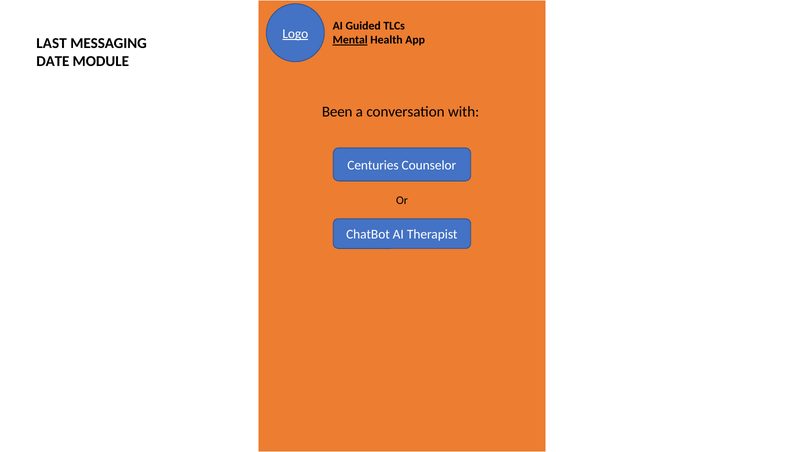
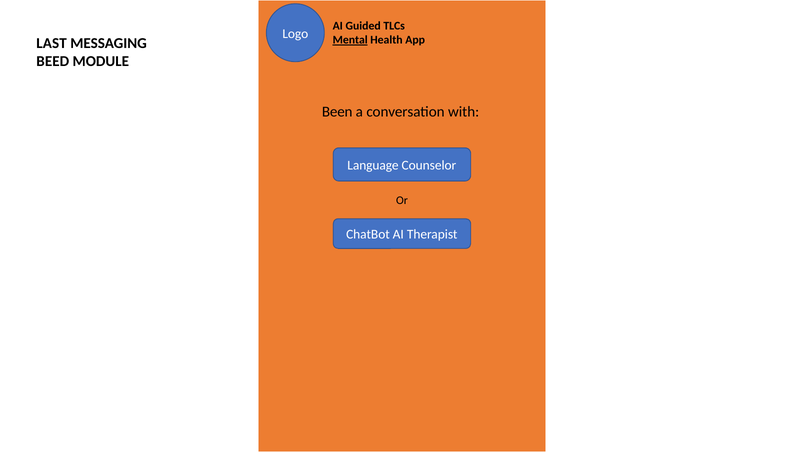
Logo underline: present -> none (295, 34)
DATE: DATE -> BEED (53, 61)
Centuries: Centuries -> Language (373, 165)
